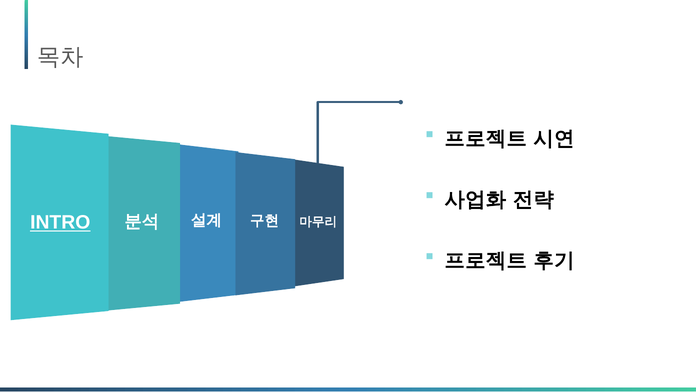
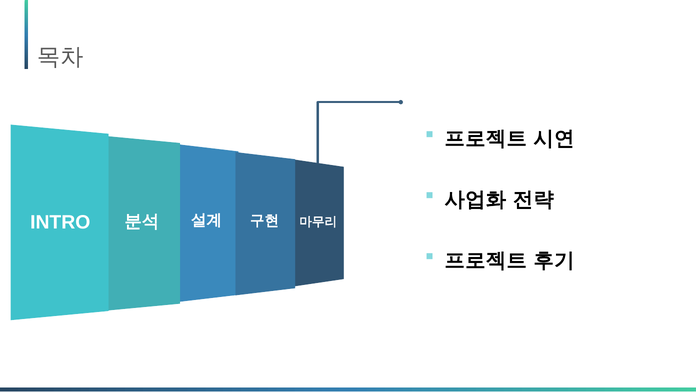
INTRO underline: present -> none (60, 222)
